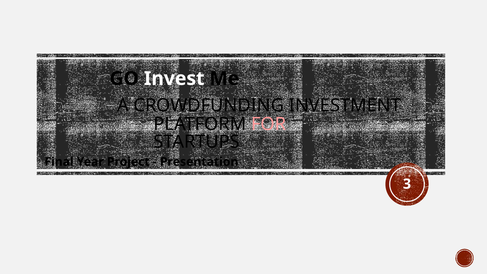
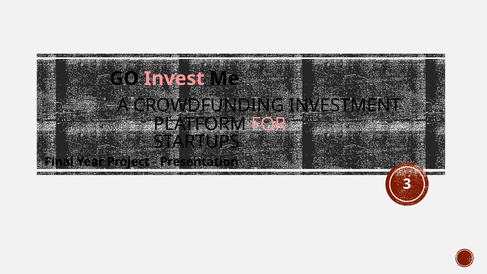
Invest colour: white -> pink (174, 79)
